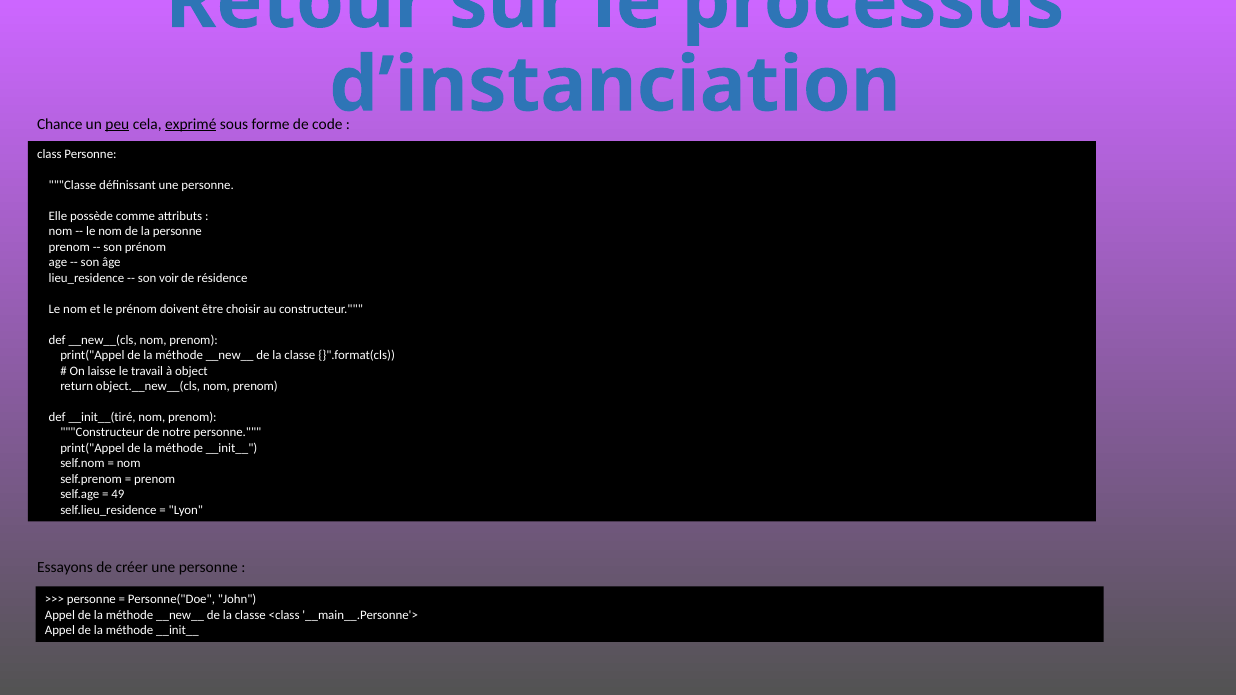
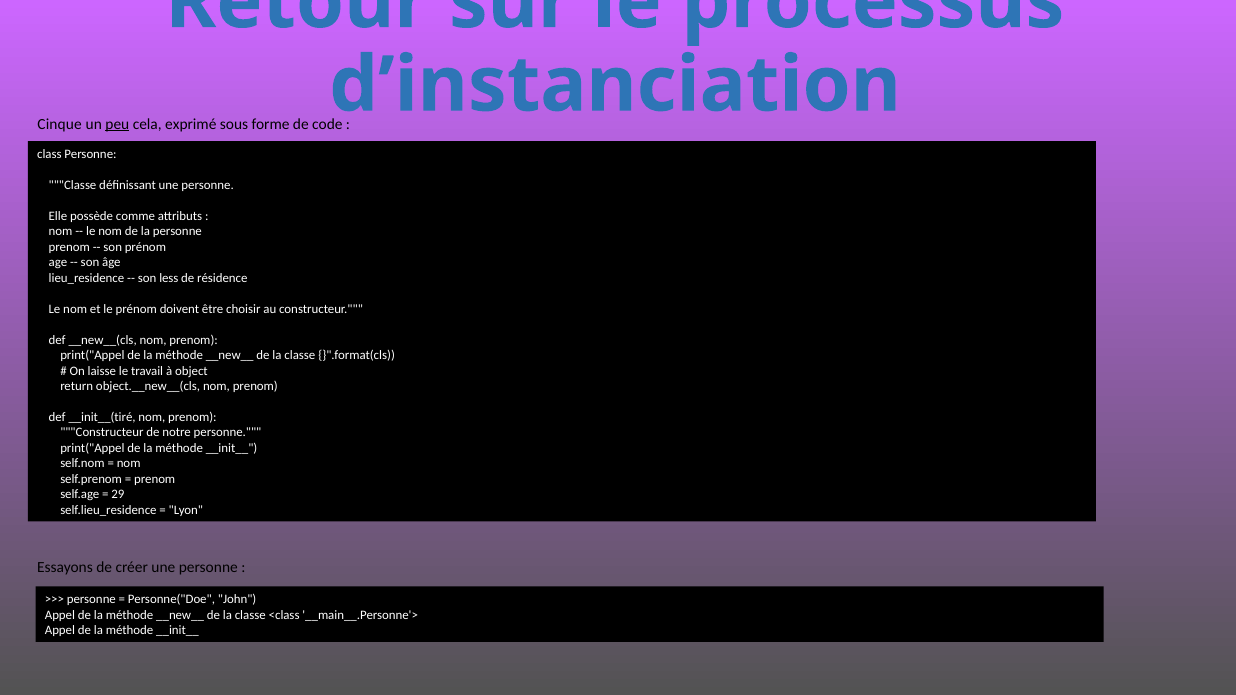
Chance: Chance -> Cinque (60, 124)
exprimé underline: present -> none (191, 124)
voir: voir -> less (169, 278)
49: 49 -> 29 (118, 495)
